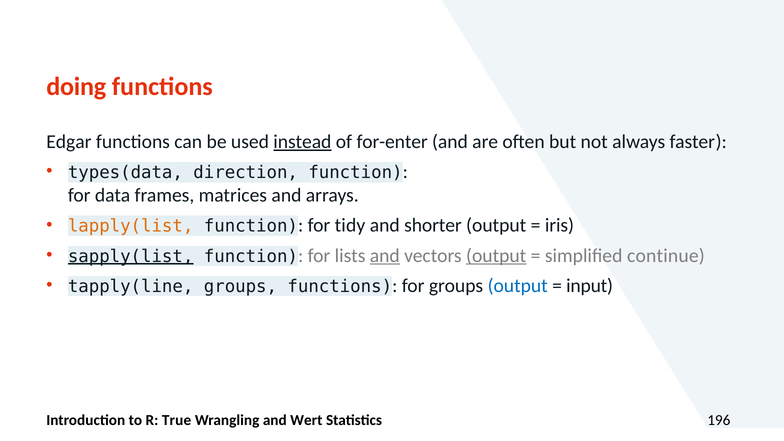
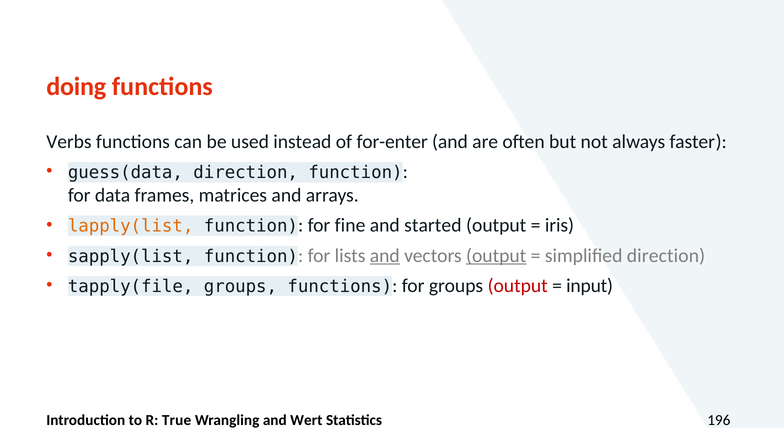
Edgar: Edgar -> Verbs (69, 142)
instead underline: present -> none (302, 142)
types(data: types(data -> guess(data (125, 173)
tidy: tidy -> fine (350, 225)
shorter: shorter -> started (433, 225)
sapply(list underline: present -> none (131, 256)
simplified continue: continue -> direction (666, 256)
tapply(line: tapply(line -> tapply(file (131, 286)
output colour: blue -> red (518, 286)
